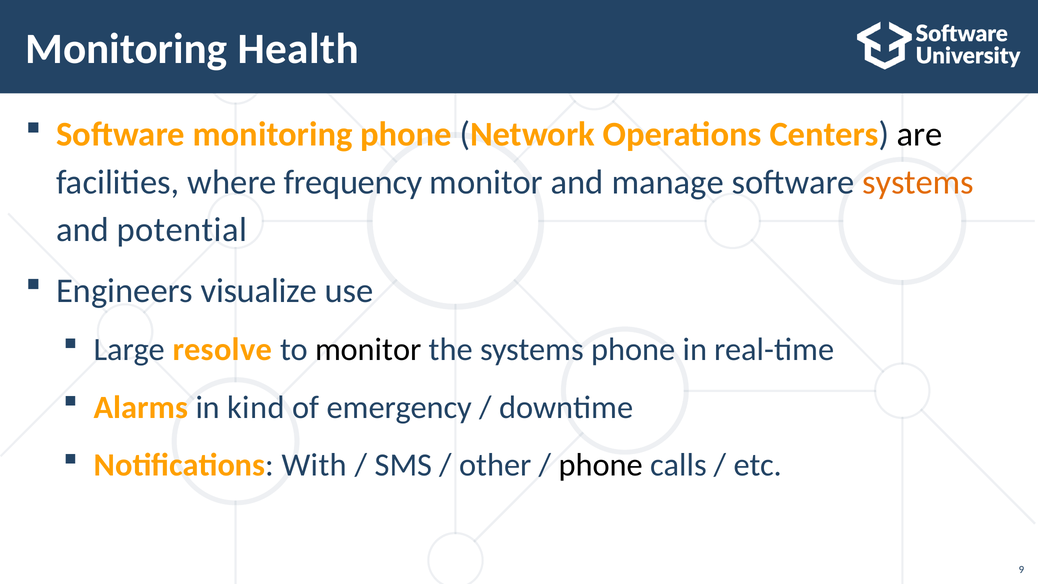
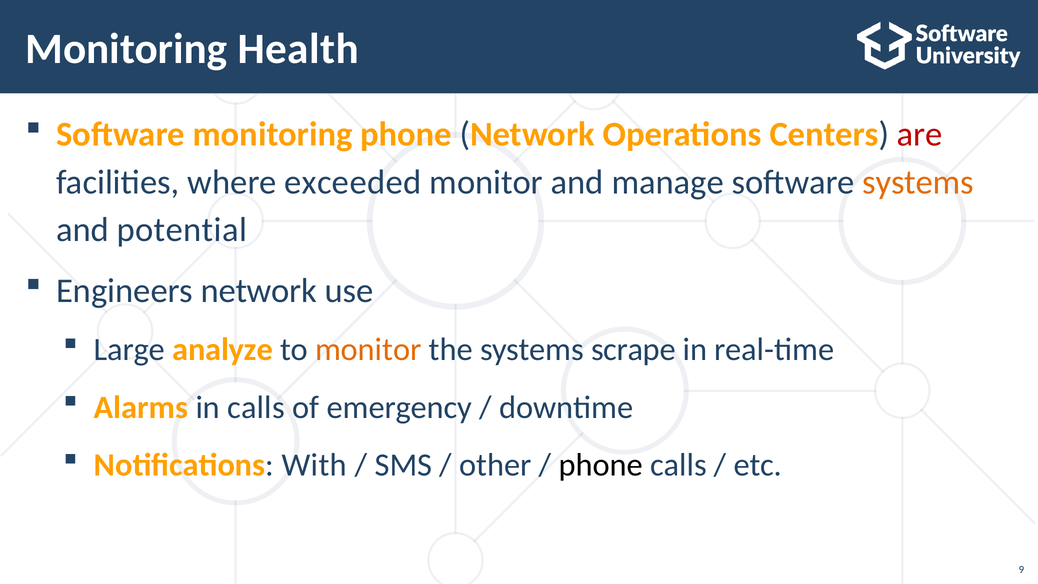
are colour: black -> red (920, 134)
frequency: frequency -> exceeded (353, 182)
Engineers visualize: visualize -> network (259, 291)
resolve: resolve -> analyze (223, 350)
monitor colour: black -> orange (368, 350)
systems phone: phone -> scrape (633, 350)
in kind: kind -> calls (256, 407)
